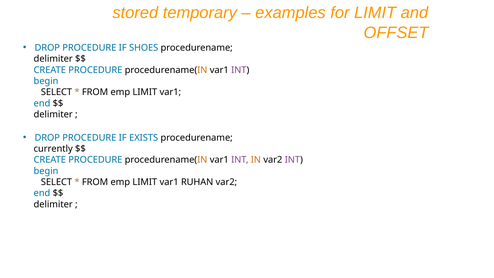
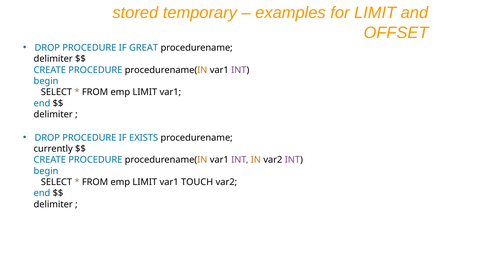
SHOES: SHOES -> GREAT (144, 48)
RUHAN: RUHAN -> TOUCH (197, 182)
